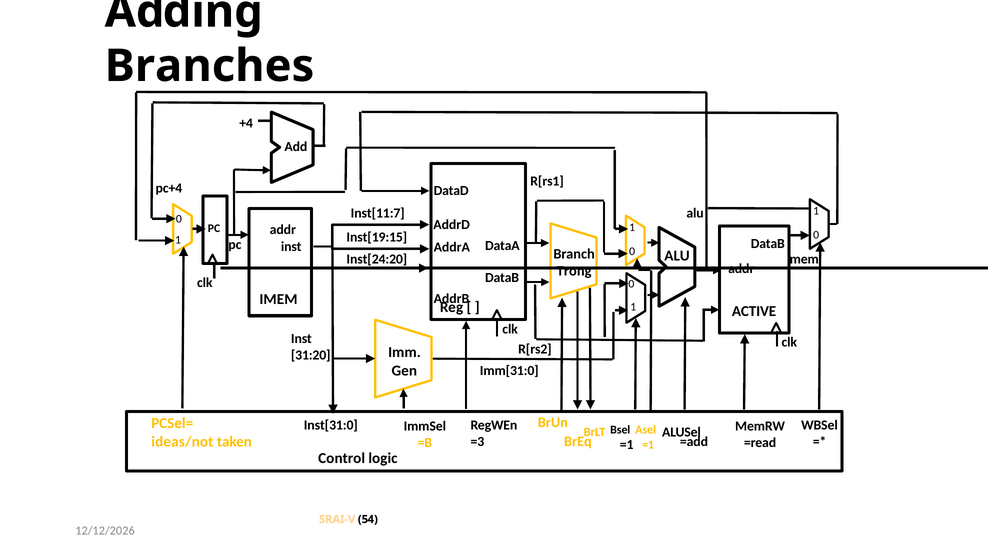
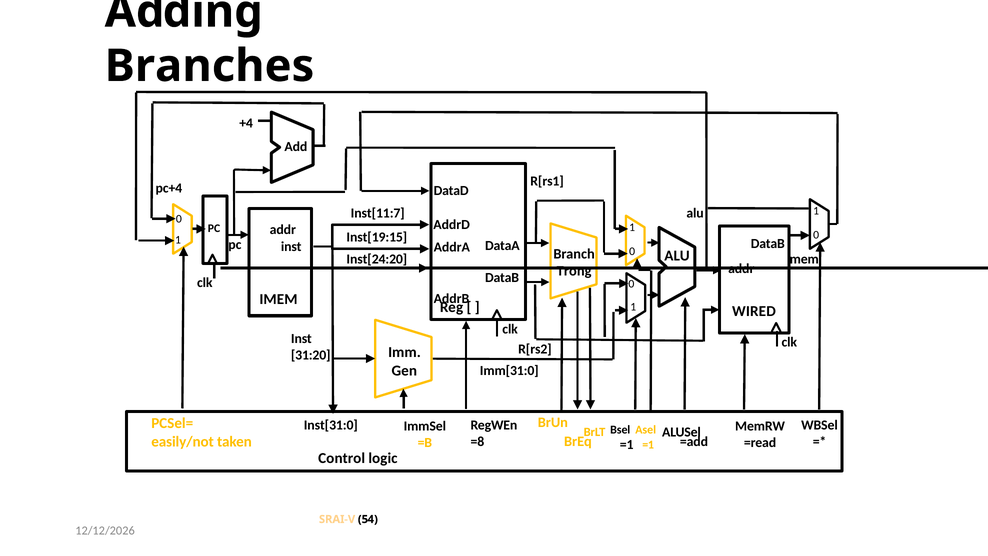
ACTIVE: ACTIVE -> WIRED (754, 311)
ideas/not: ideas/not -> easily/not (183, 441)
=3: =3 -> =8 (477, 441)
